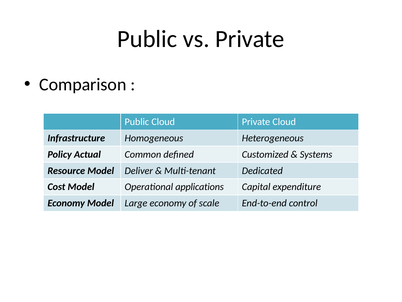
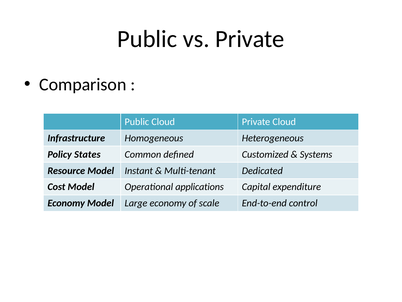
Actual: Actual -> States (87, 154)
Deliver: Deliver -> Instant (139, 170)
